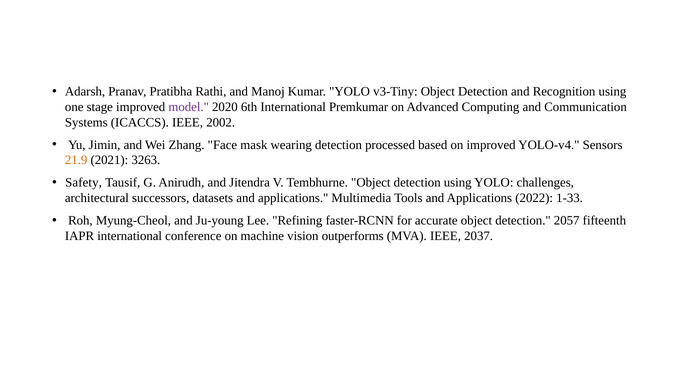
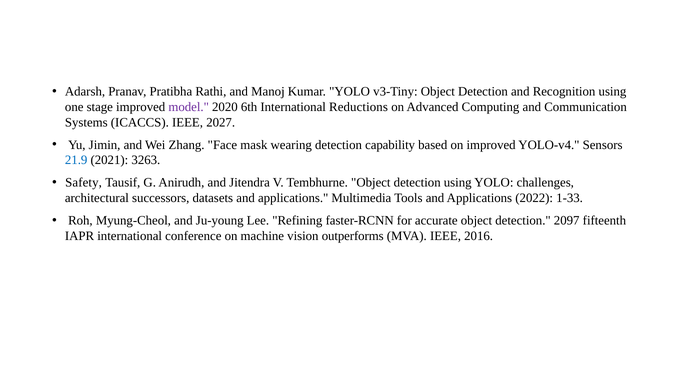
Premkumar: Premkumar -> Reductions (358, 107)
2002: 2002 -> 2027 (221, 122)
processed: processed -> capability (390, 145)
21.9 colour: orange -> blue (76, 160)
2057: 2057 -> 2097 (567, 221)
2037: 2037 -> 2016 (479, 236)
